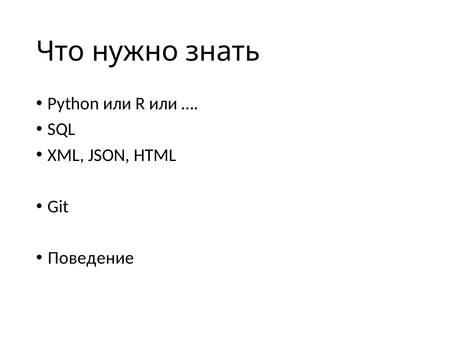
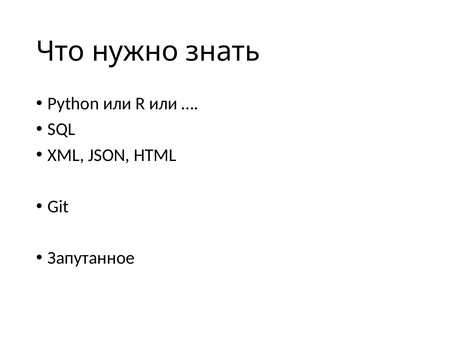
Поведение: Поведение -> Запутанное (91, 257)
